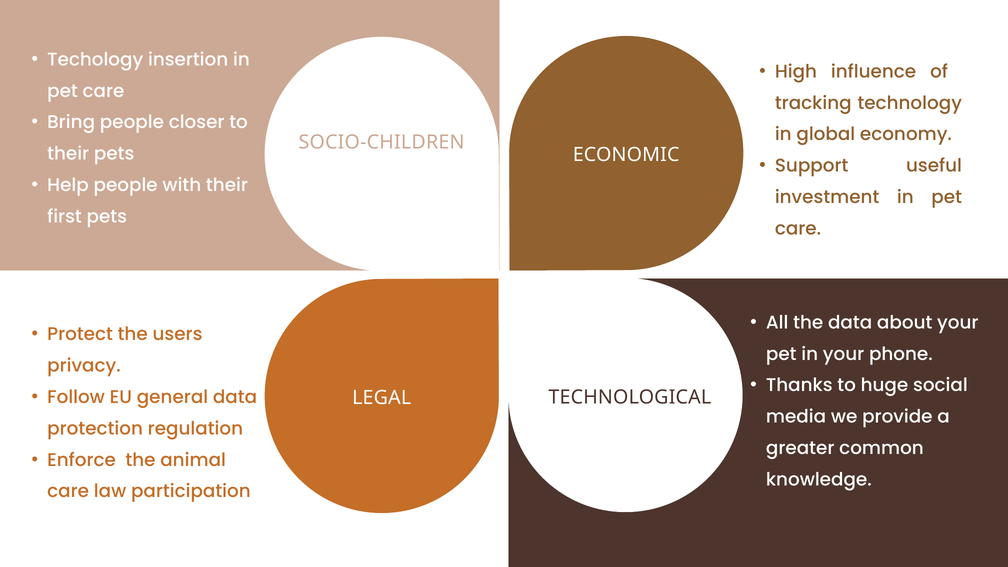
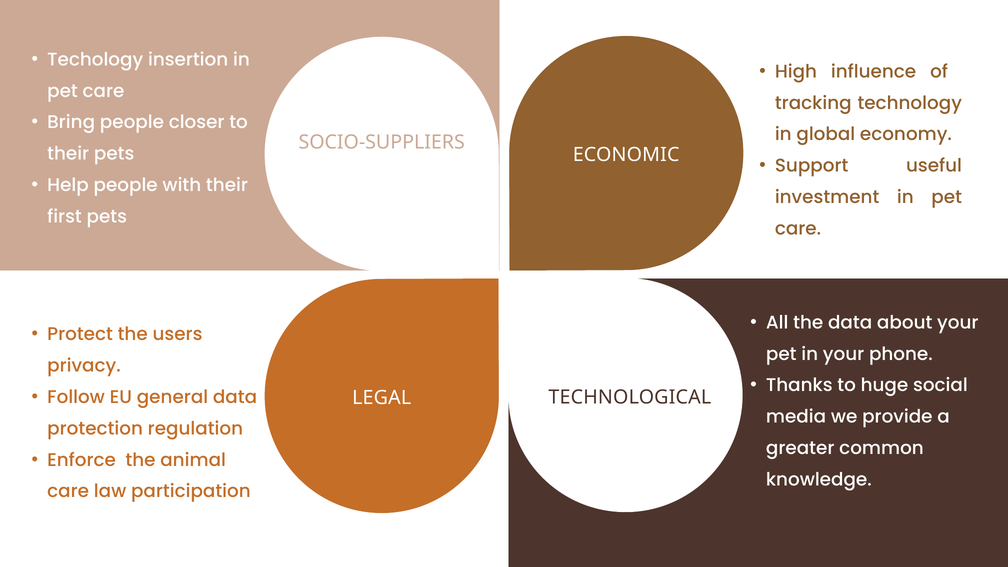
SOCIO-CHILDREN: SOCIO-CHILDREN -> SOCIO-SUPPLIERS (382, 142)
